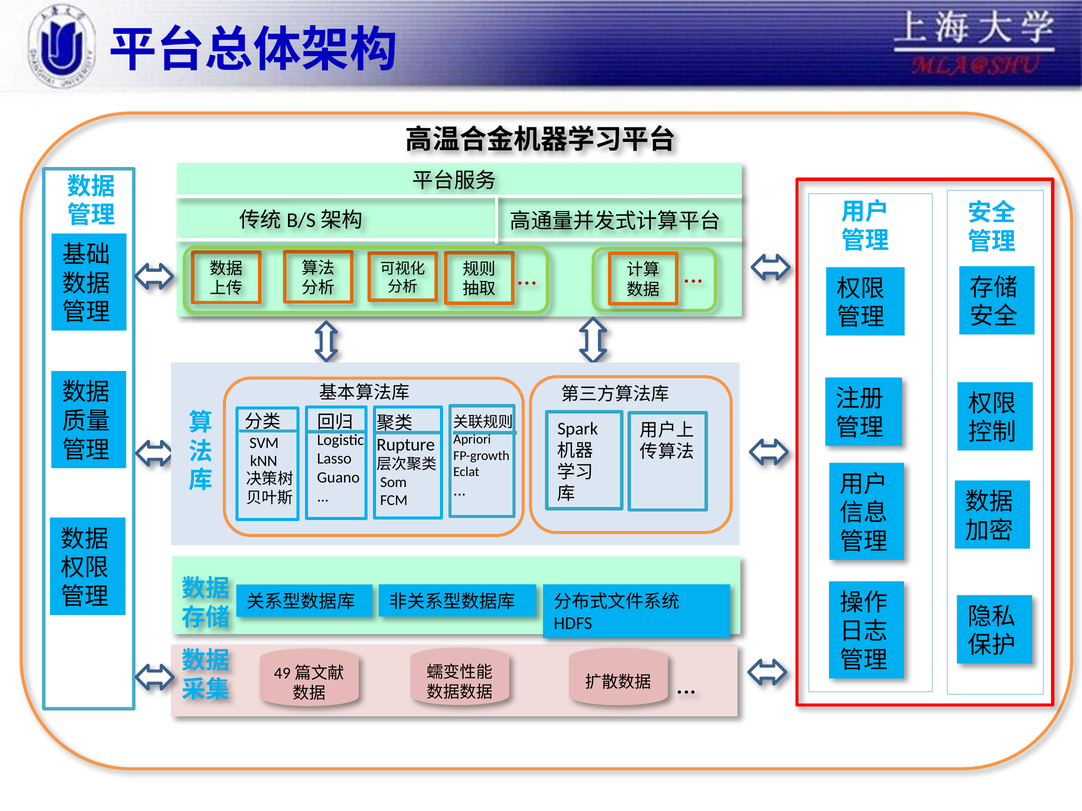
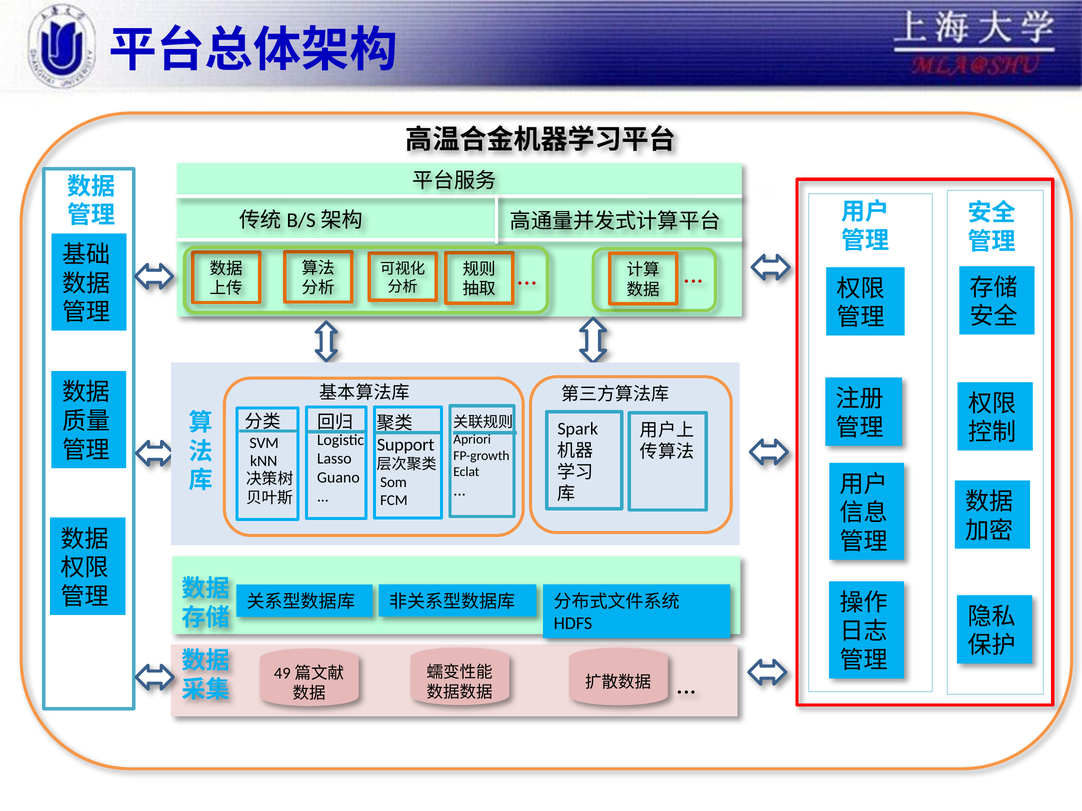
Rupture: Rupture -> Support (406, 445)
